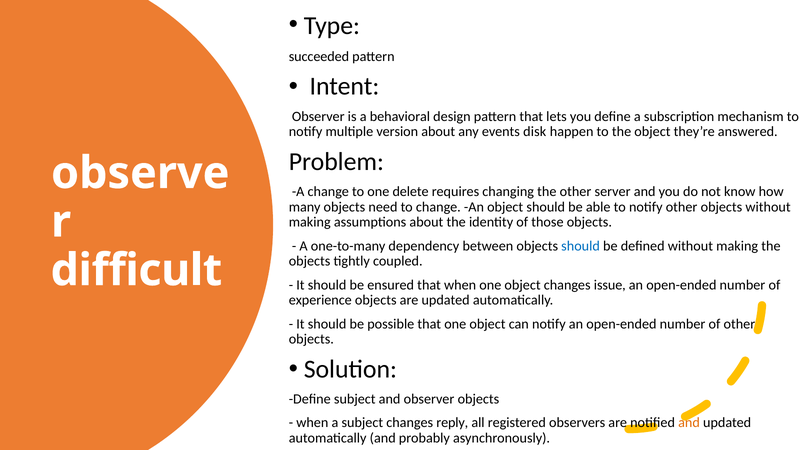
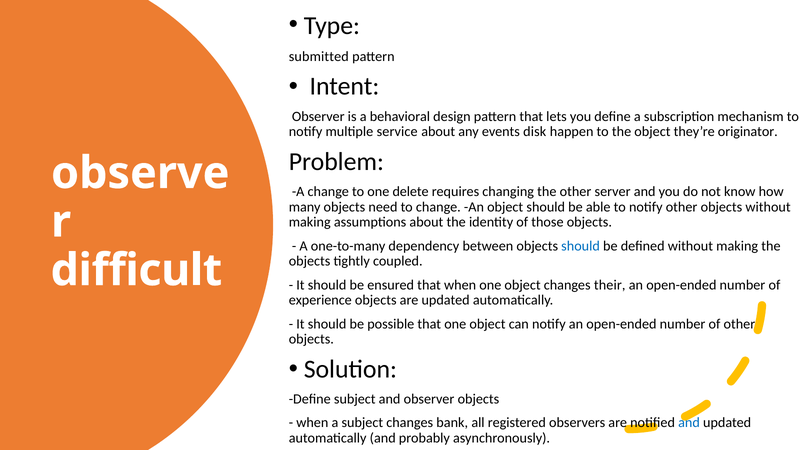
succeeded: succeeded -> submitted (319, 57)
version: version -> service (397, 132)
answered: answered -> originator (748, 132)
issue: issue -> their (610, 285)
reply: reply -> bank (452, 422)
and colour: orange -> blue (689, 422)
